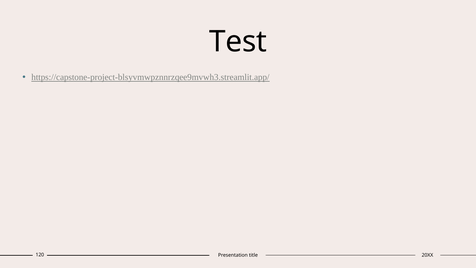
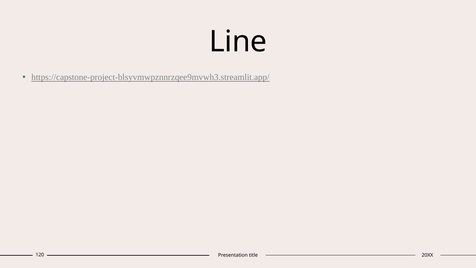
Test: Test -> Line (238, 42)
